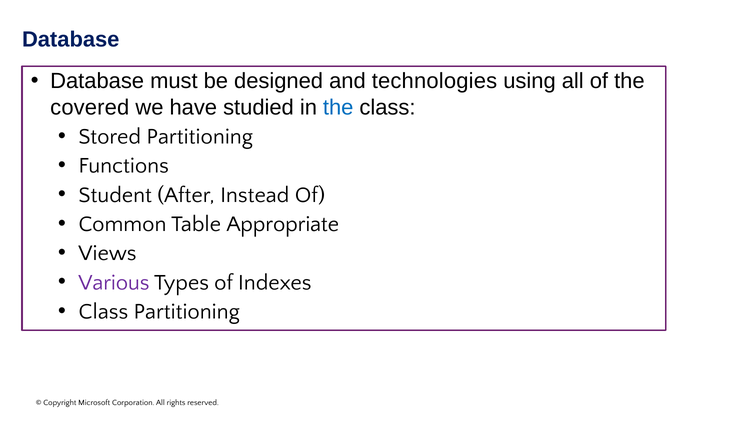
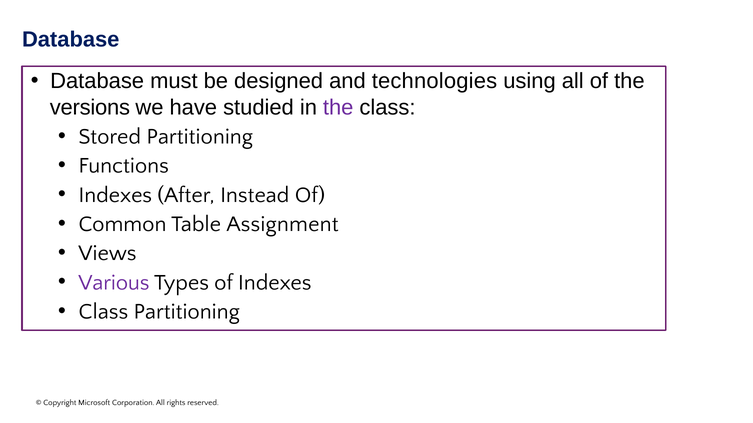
covered: covered -> versions (90, 108)
the colour: blue -> purple (338, 108)
Student: Student -> Indexes (115, 195)
Appropriate: Appropriate -> Assignment (283, 224)
